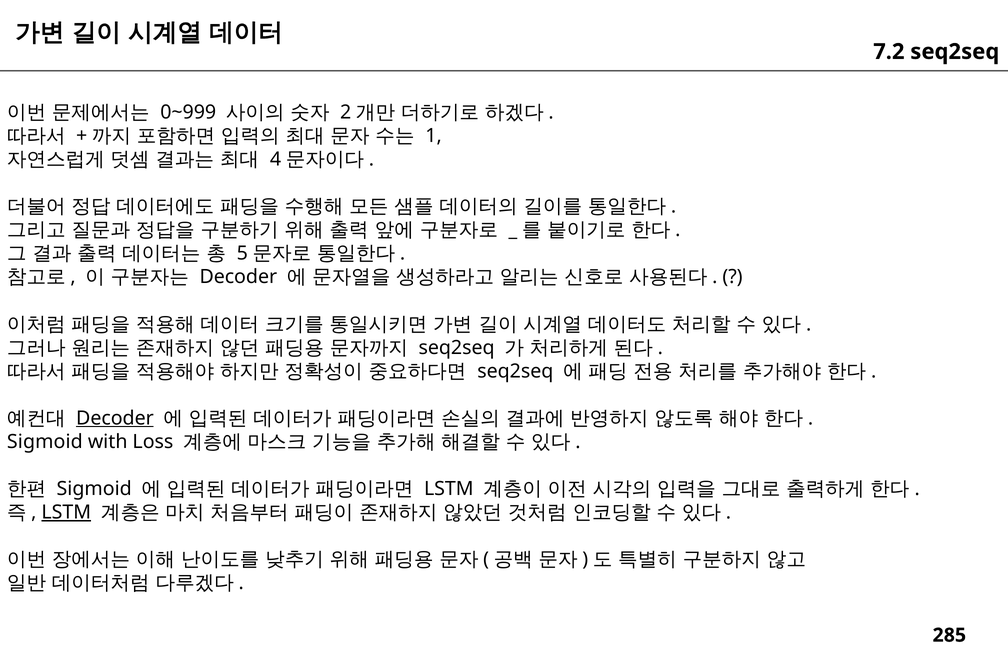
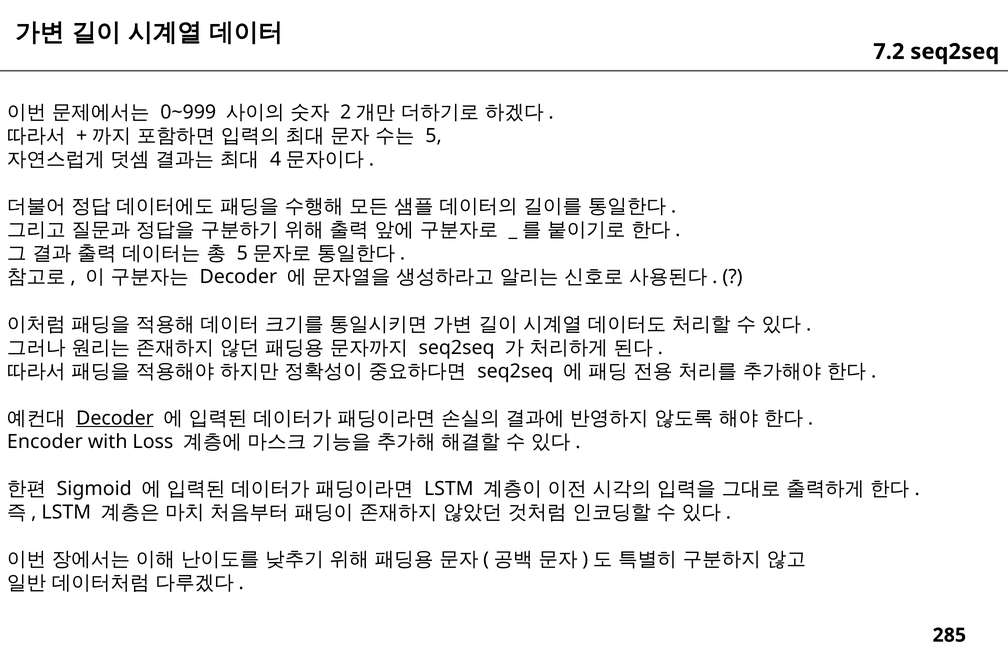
1: 1 -> 5 (434, 136)
Sigmoid: Sigmoid -> Encoder (45, 442)
LSTM underline: present -> none (66, 512)
